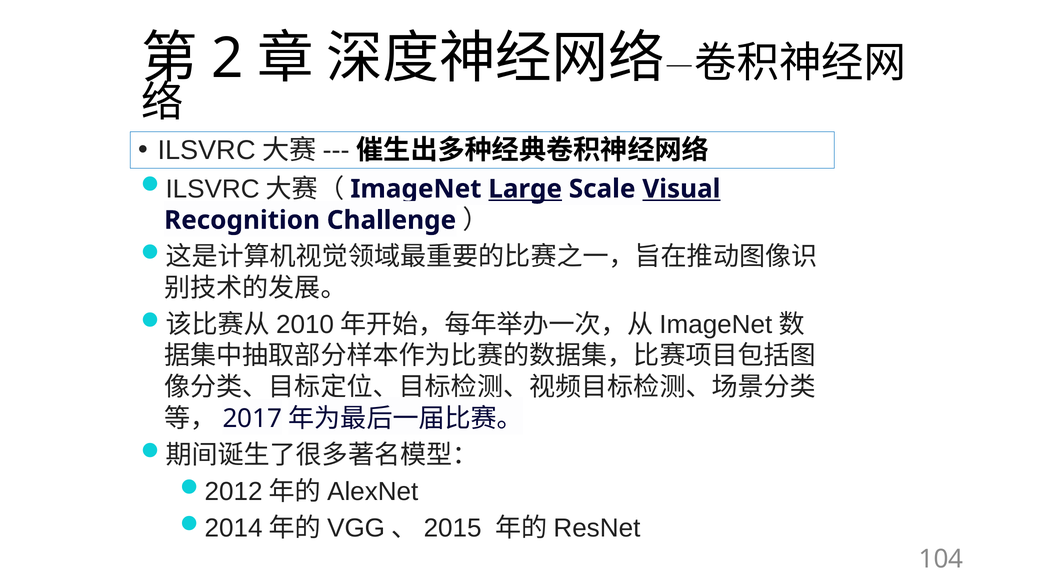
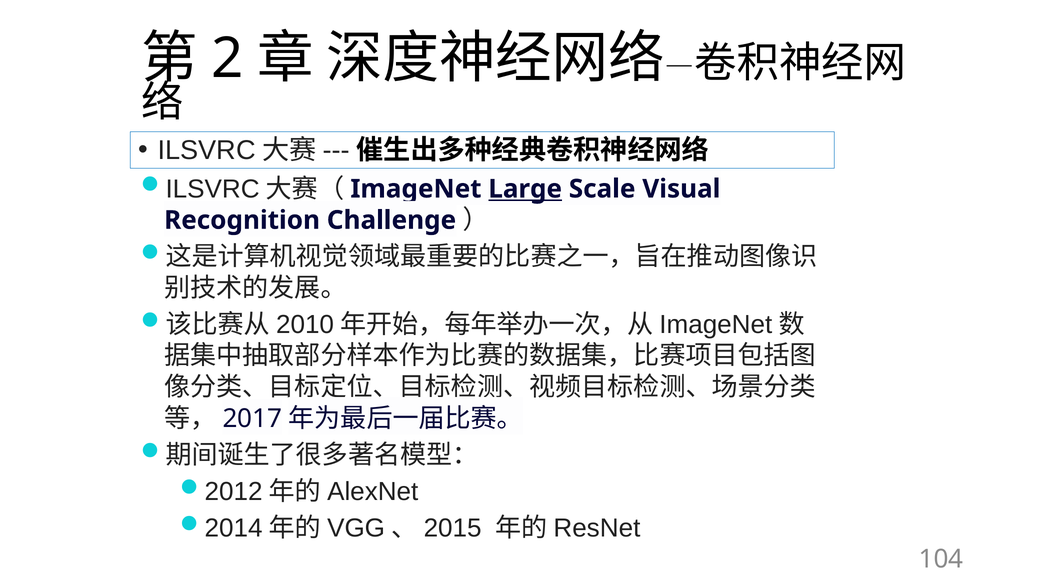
Visual underline: present -> none (681, 189)
